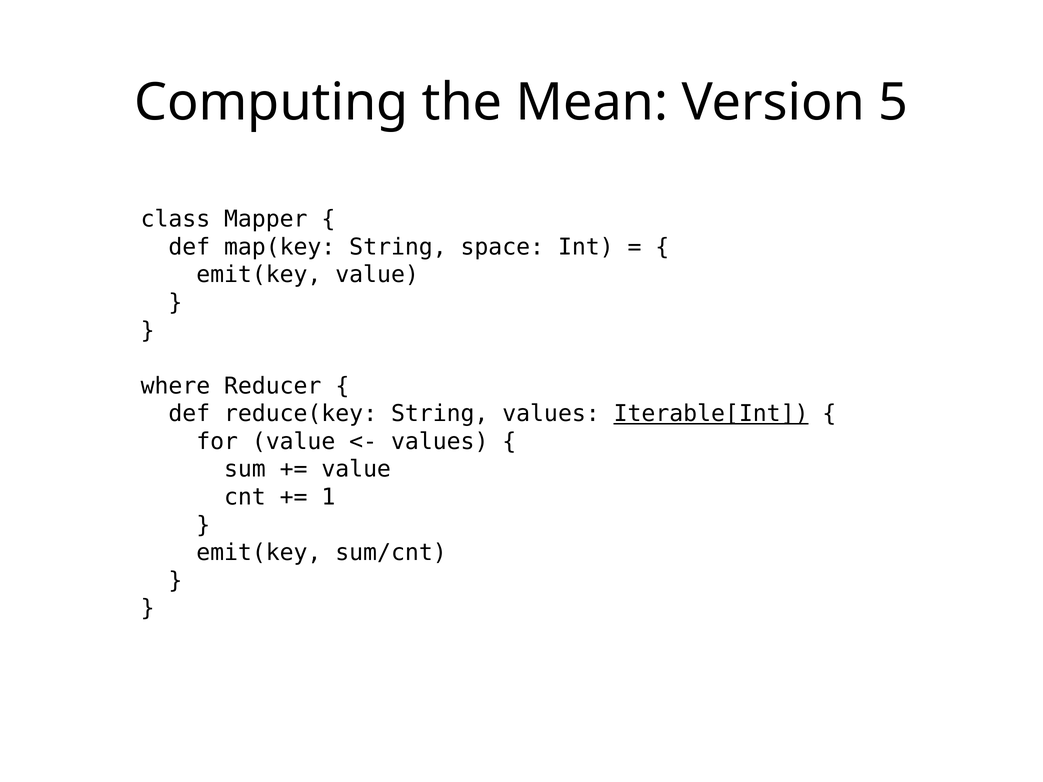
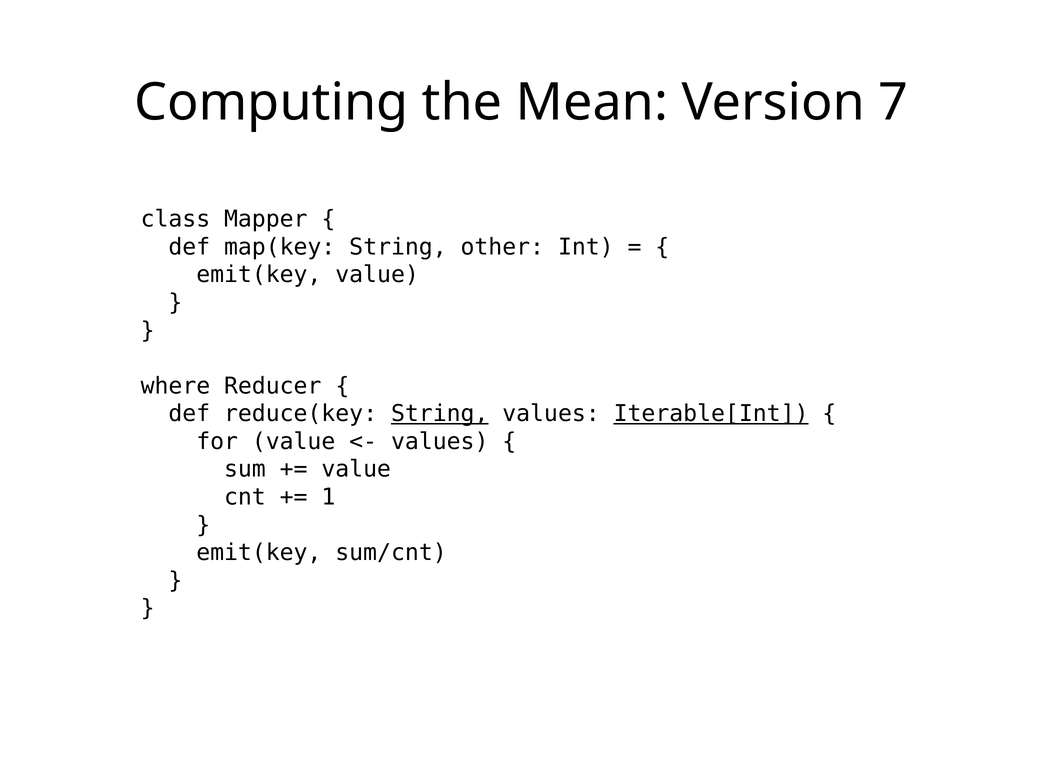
5: 5 -> 7 (893, 103)
space: space -> other (502, 247)
String underline: none -> present (440, 414)
